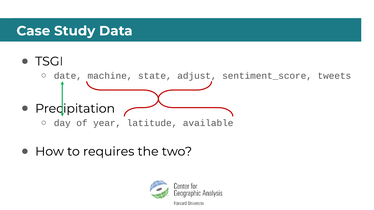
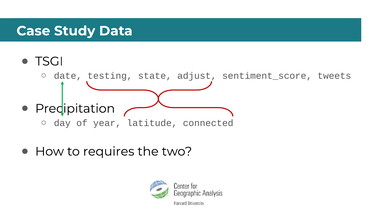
machine: machine -> testing (110, 76)
available: available -> connected (208, 123)
